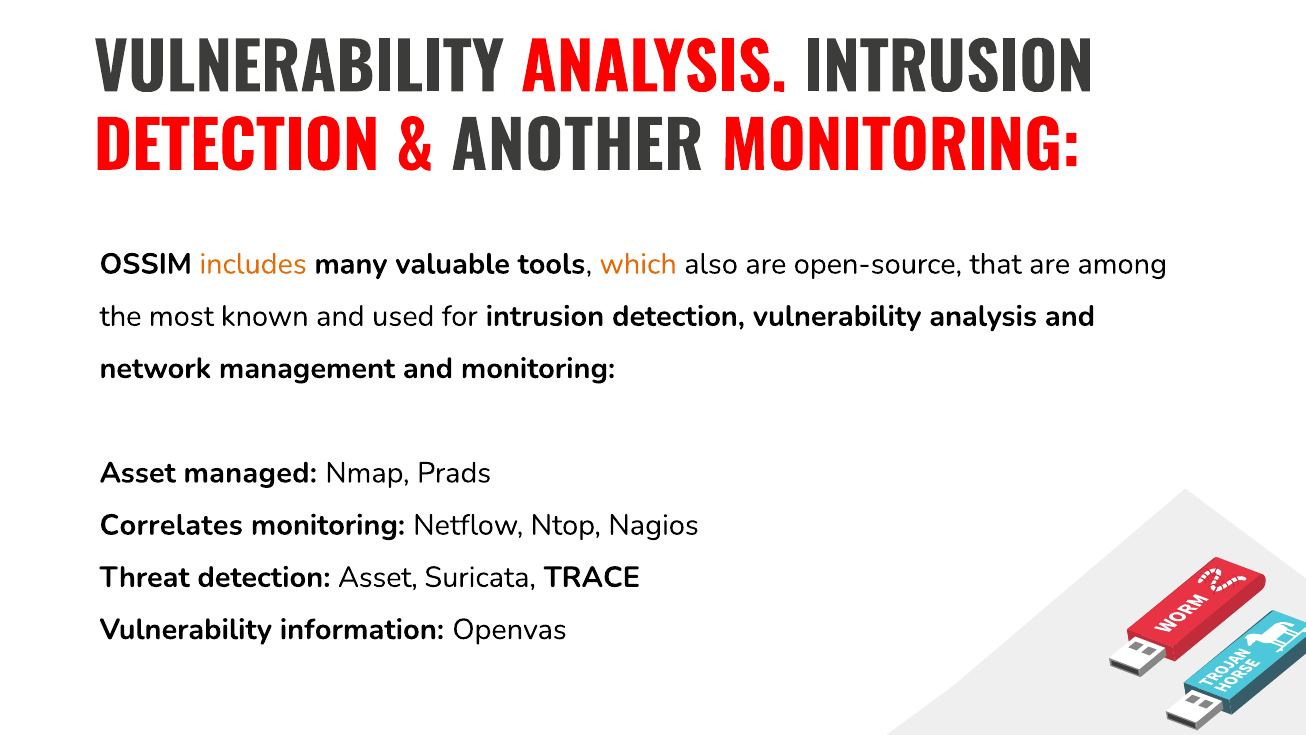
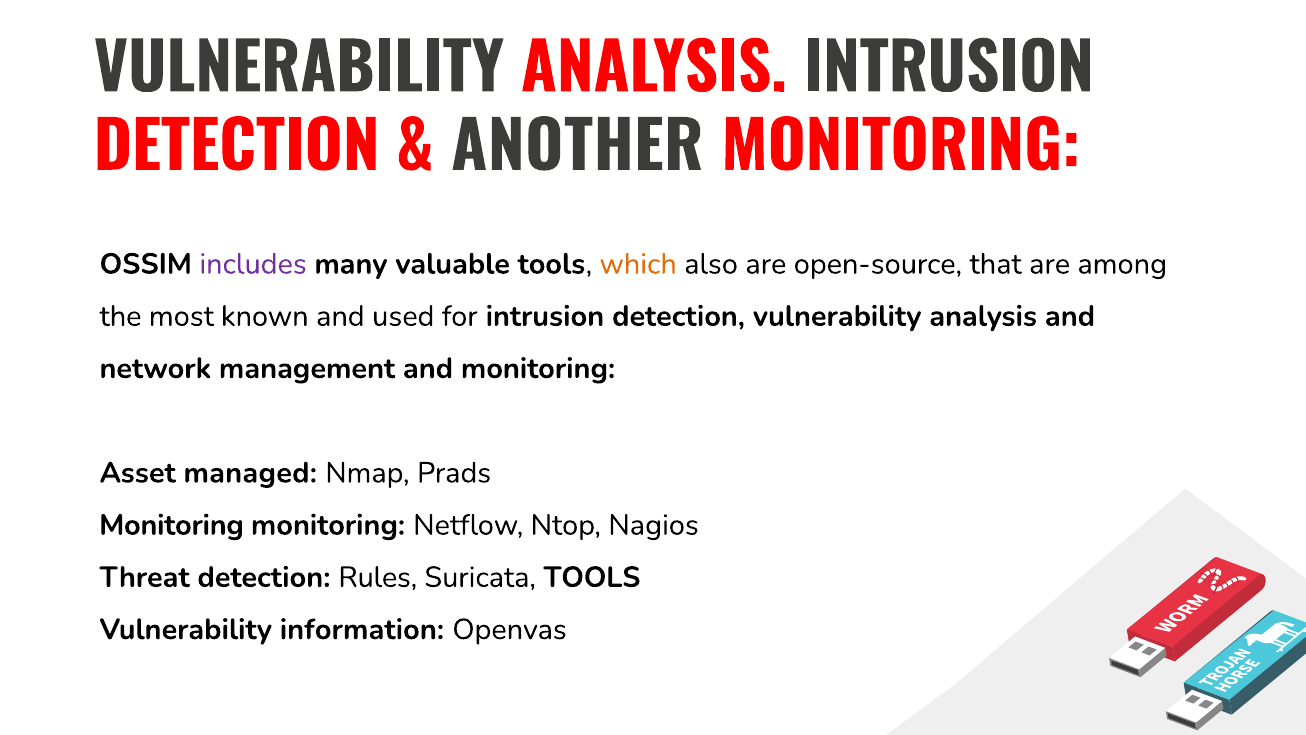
includes colour: orange -> purple (253, 264)
Correlates: Correlates -> Monitoring (171, 525)
detection Asset: Asset -> Rules (378, 577)
Suricata TRACE: TRACE -> TOOLS (592, 577)
